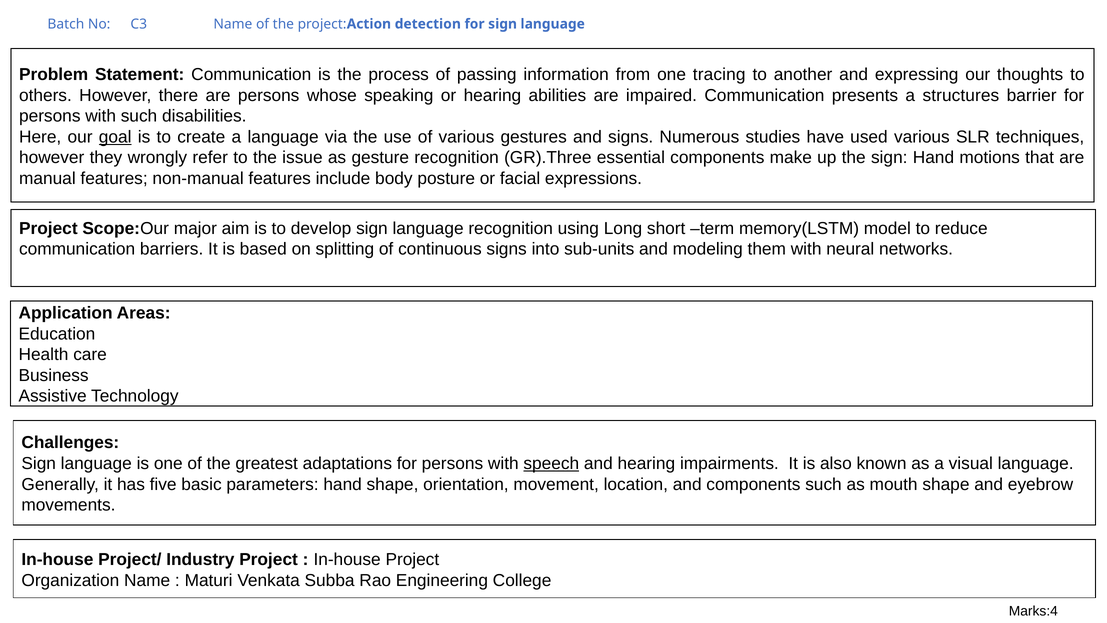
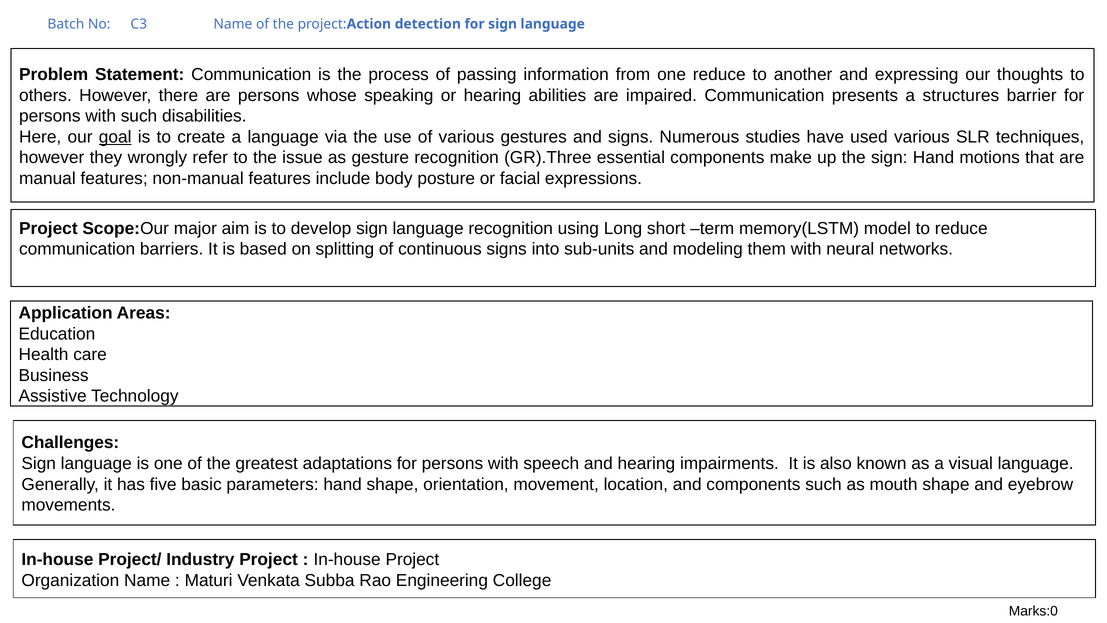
one tracing: tracing -> reduce (719, 75)
speech underline: present -> none (551, 463)
Marks:4: Marks:4 -> Marks:0 (1033, 611)
